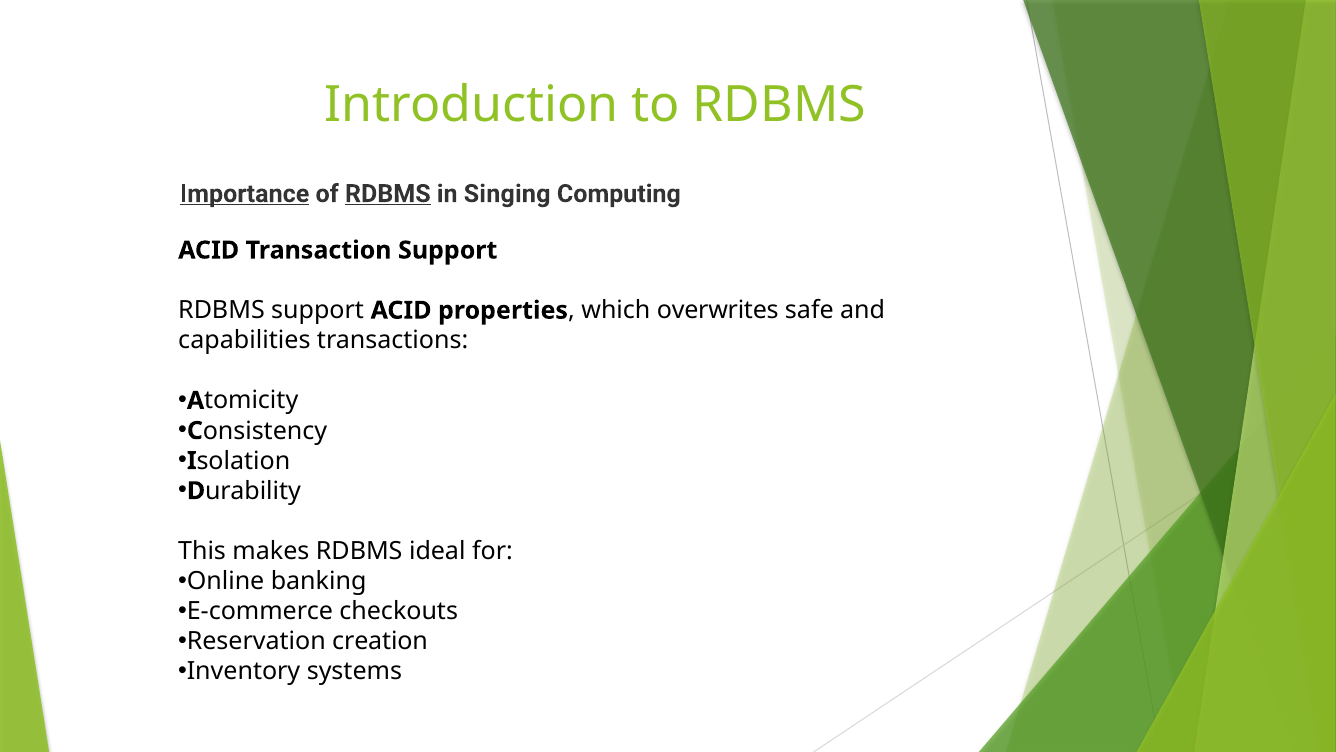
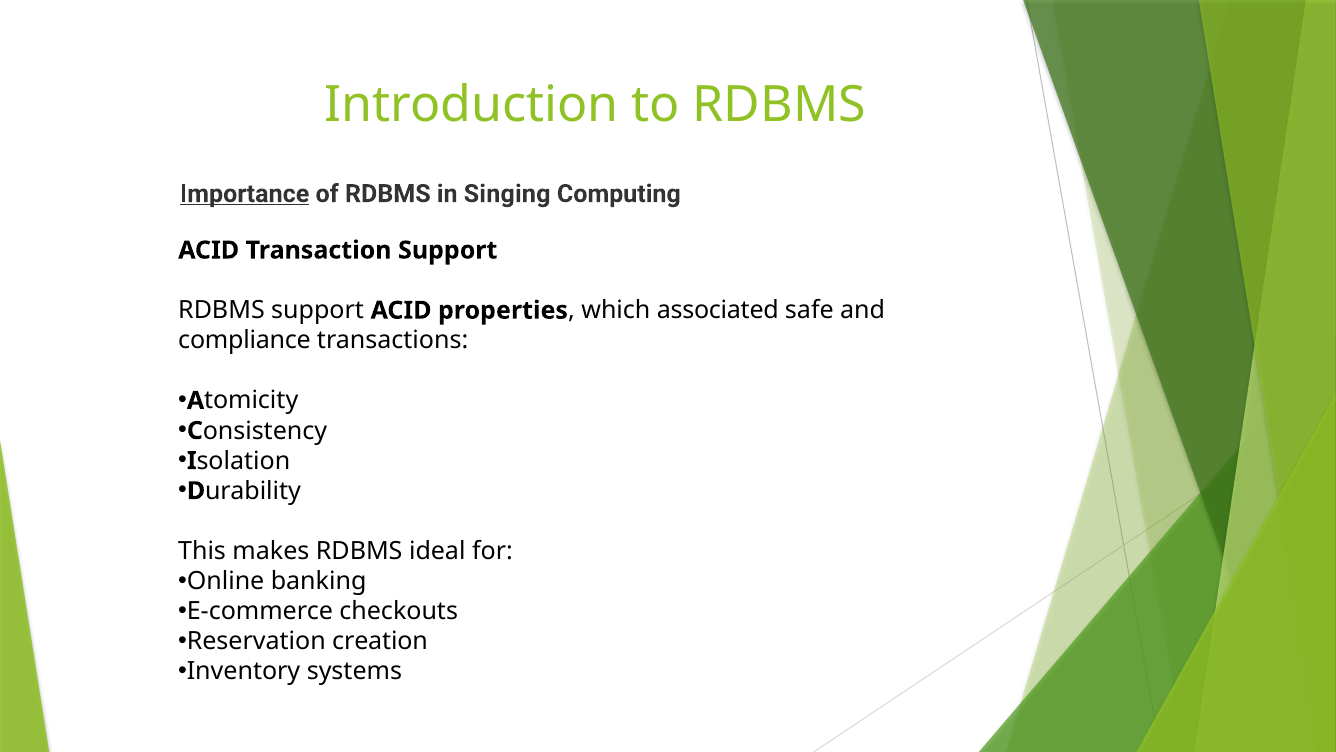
RDBMS underline: present -> none (388, 194)
overwrites: overwrites -> associated (718, 310)
capabilities: capabilities -> compliance (244, 340)
